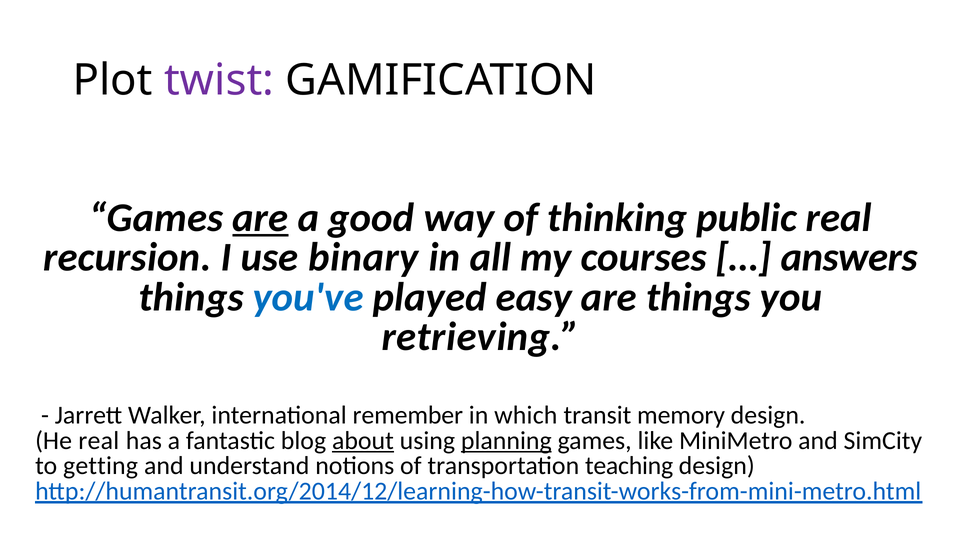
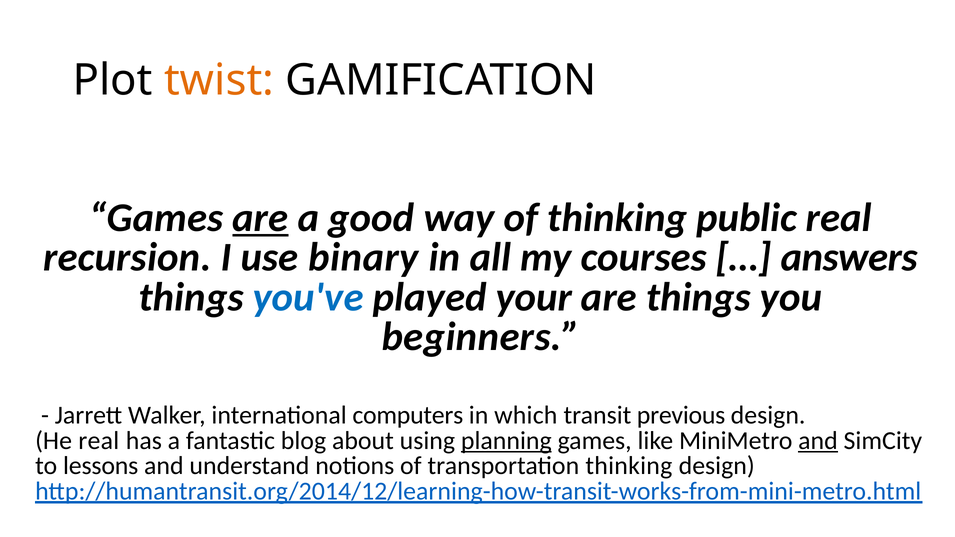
twist colour: purple -> orange (219, 80)
easy: easy -> your (534, 297)
retrieving: retrieving -> beginners (481, 337)
remember: remember -> computers (408, 416)
memory: memory -> previous (681, 416)
about underline: present -> none (363, 441)
and underline: none -> present (818, 441)
getting: getting -> lessons (101, 466)
transportation teaching: teaching -> thinking (629, 466)
